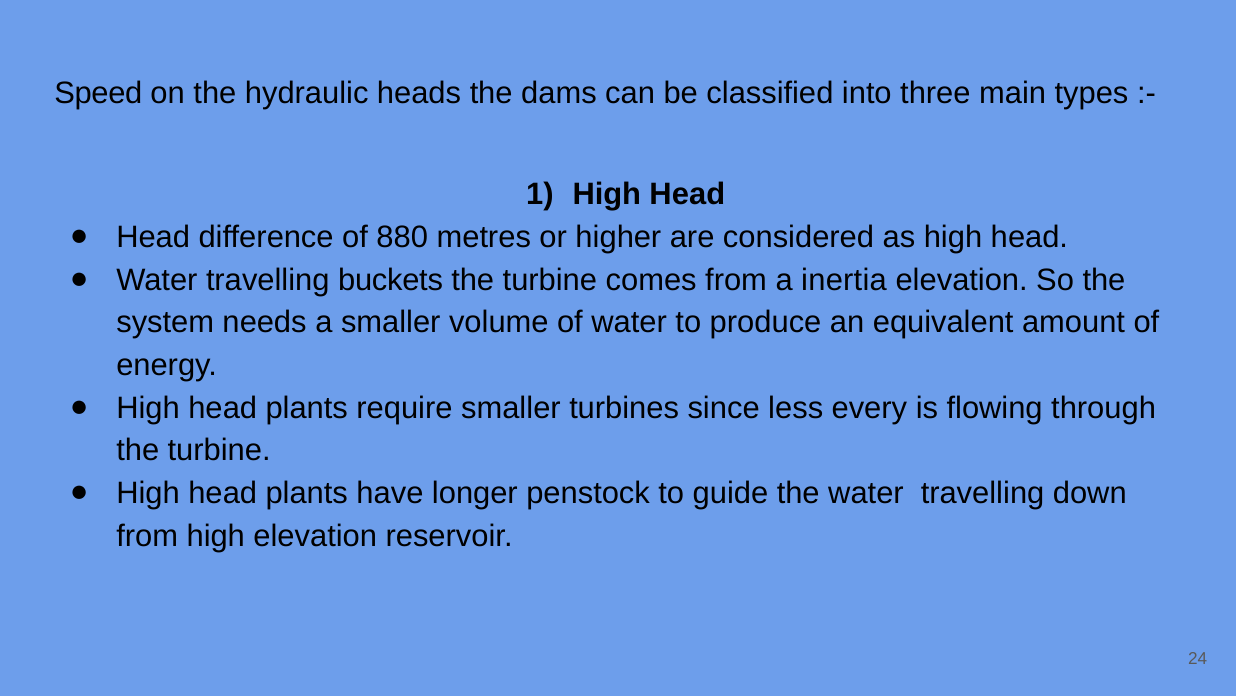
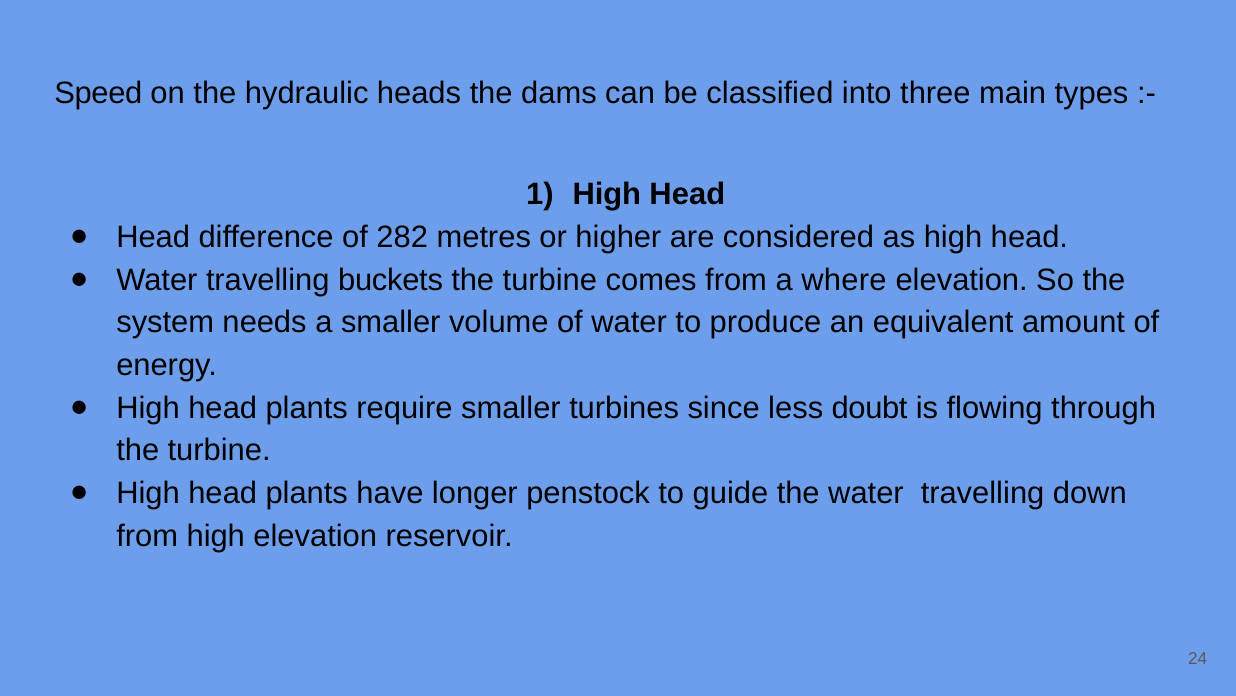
880: 880 -> 282 (402, 237)
inertia: inertia -> where (844, 280)
every: every -> doubt (870, 408)
